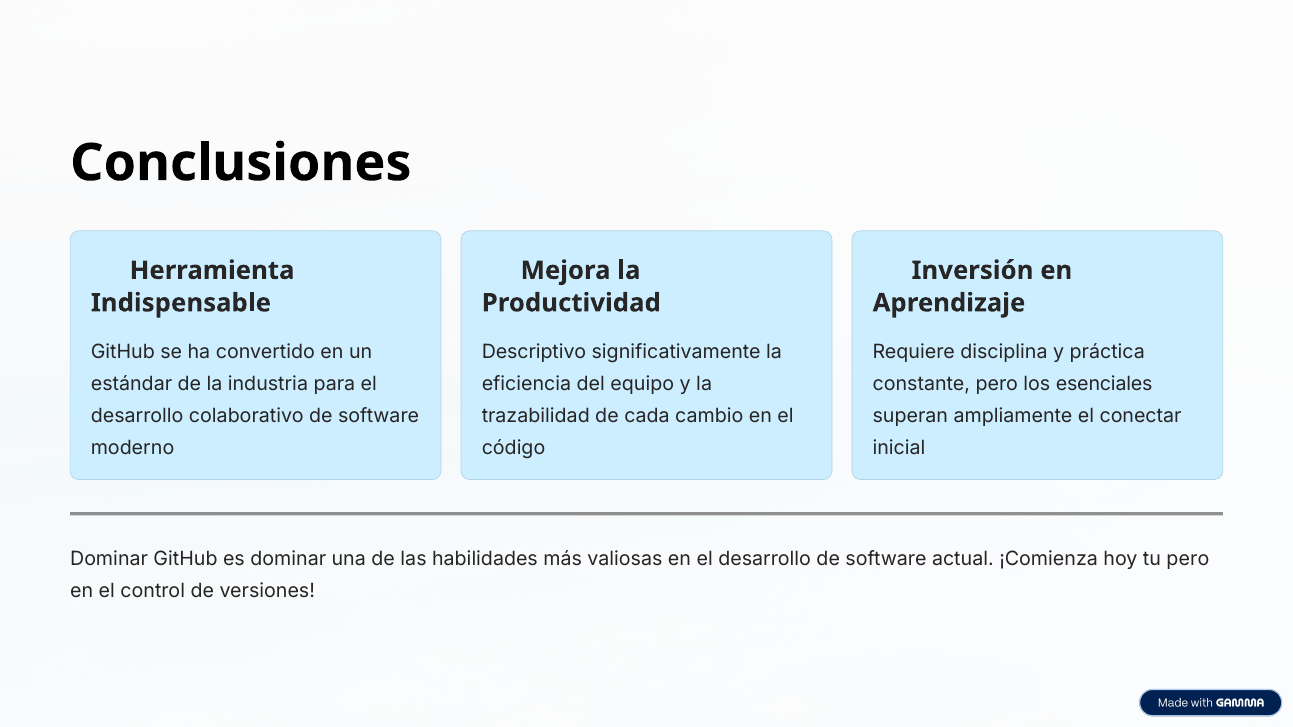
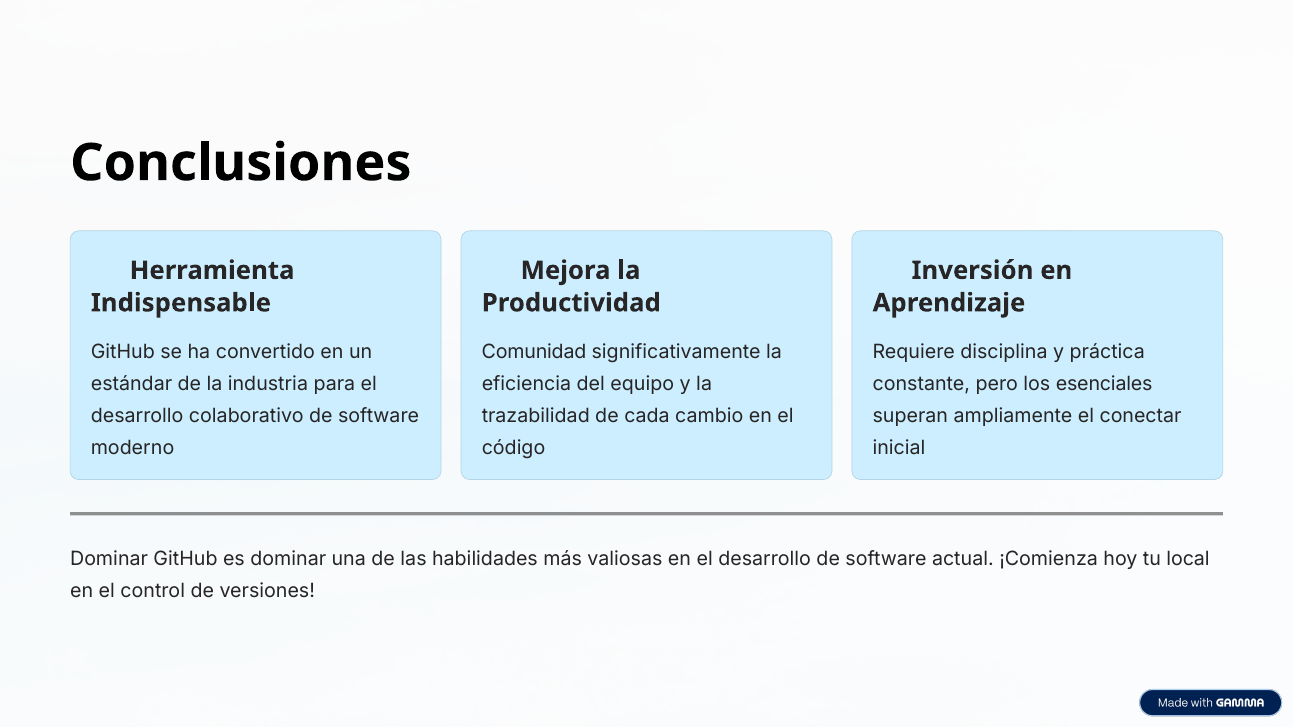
Descriptivo: Descriptivo -> Comunidad (534, 352)
tu pero: pero -> local (1188, 560)
